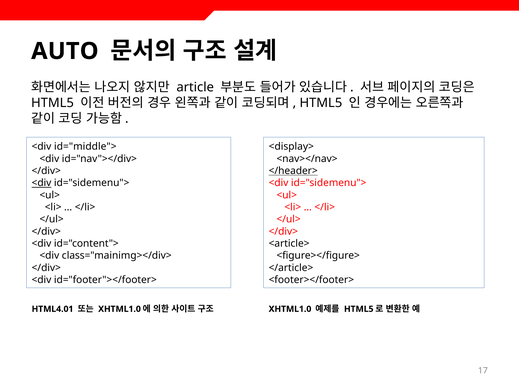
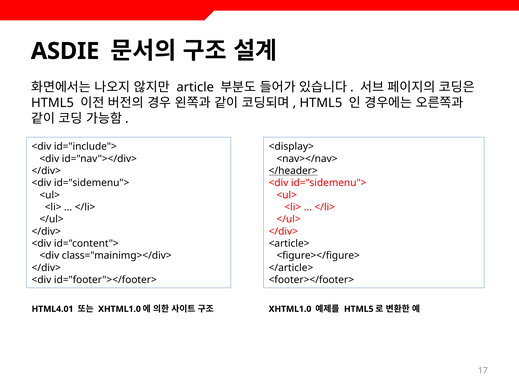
AUTO: AUTO -> ASDIE (65, 51)
id="middle">: id="middle"> -> id="include"> (85, 147)
<div underline: present -> none (42, 183)
